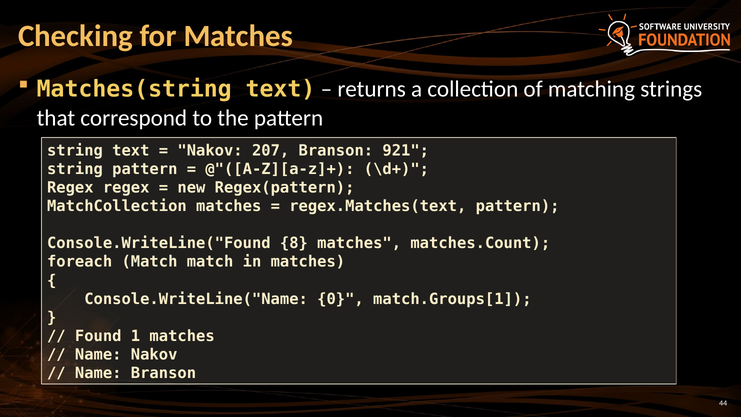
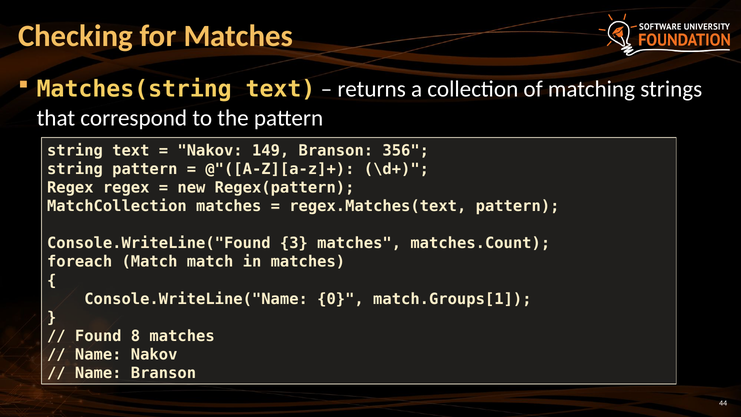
207: 207 -> 149 (271, 151)
921: 921 -> 356 (406, 151)
8: 8 -> 3 (294, 243)
1: 1 -> 8 (136, 336)
